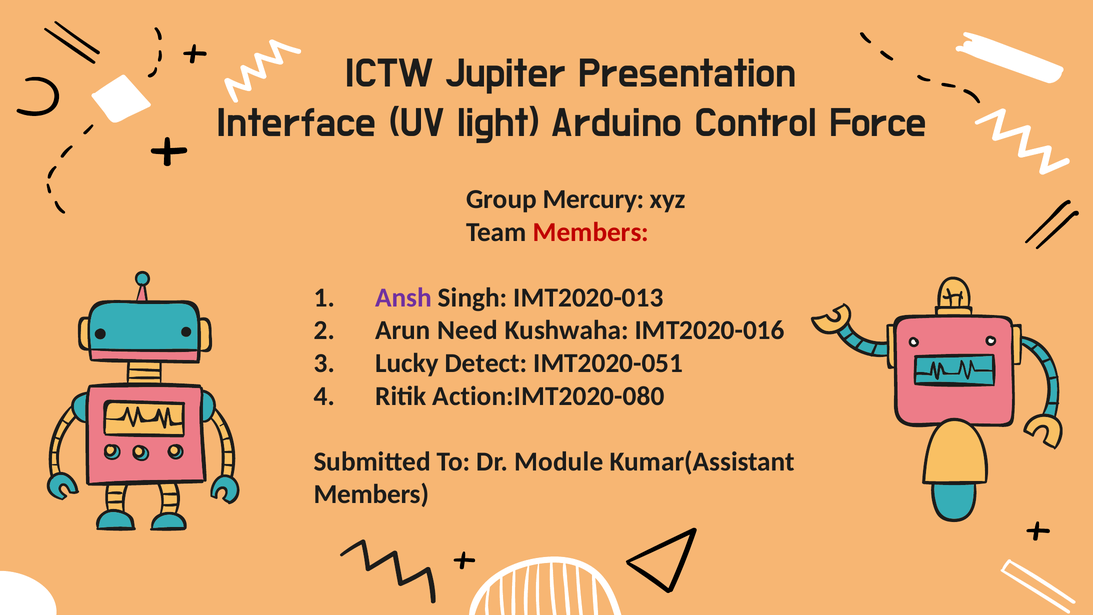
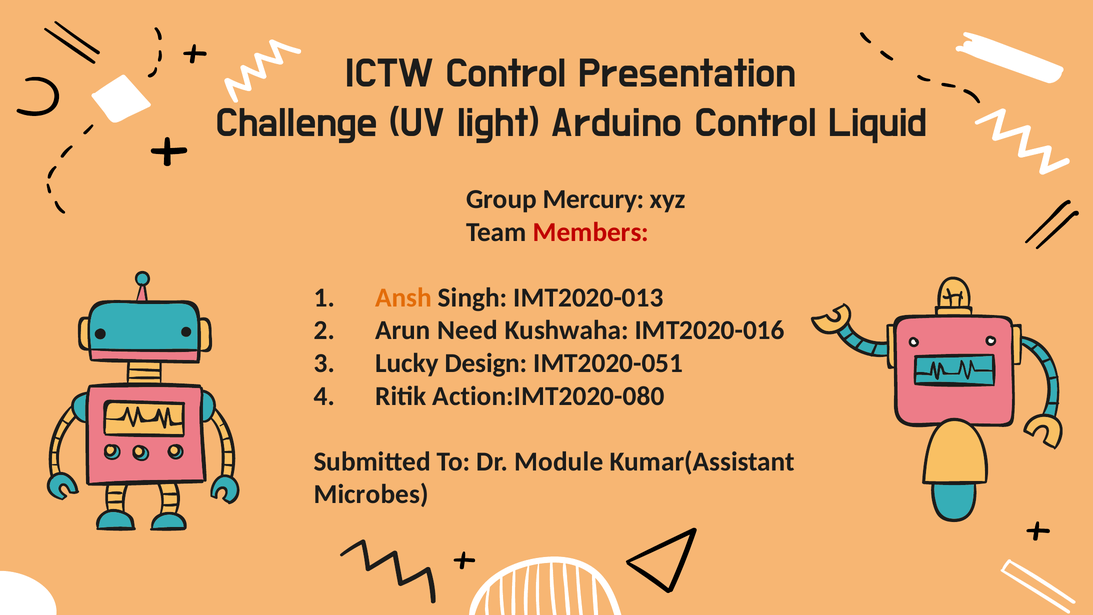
ICTW Jupiter: Jupiter -> Control (506, 73)
Interface: Interface -> Challenge (297, 123)
Force: Force -> Liquid (878, 123)
Ansh colour: purple -> orange (404, 298)
Detect: Detect -> Design (486, 363)
Members: Members -> Microbes (371, 494)
